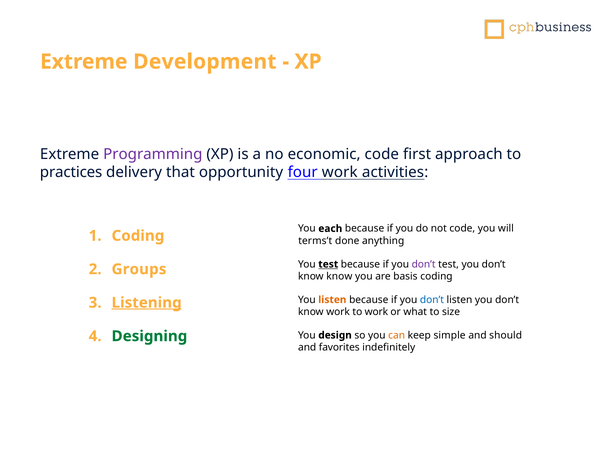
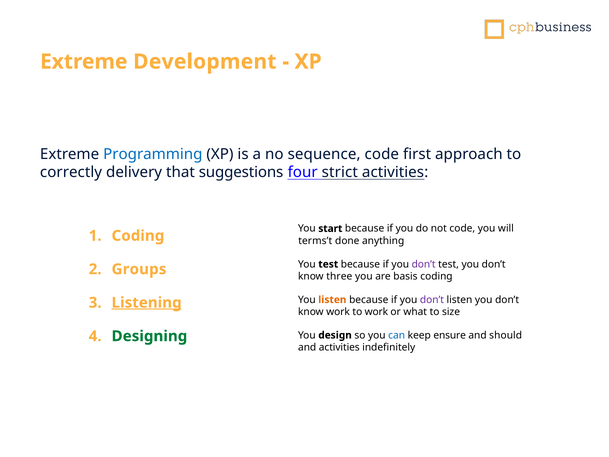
Programming colour: purple -> blue (153, 154)
economic: economic -> sequence (324, 154)
practices: practices -> correctly (71, 172)
opportunity: opportunity -> suggestions (241, 172)
four work: work -> strict (340, 172)
each: each -> start (330, 228)
test underline: present -> none (328, 264)
know know: know -> three (339, 276)
don’t colour: blue -> purple (432, 300)
can colour: orange -> blue (397, 335)
simple: simple -> ensure (450, 335)
and favorites: favorites -> activities (339, 347)
